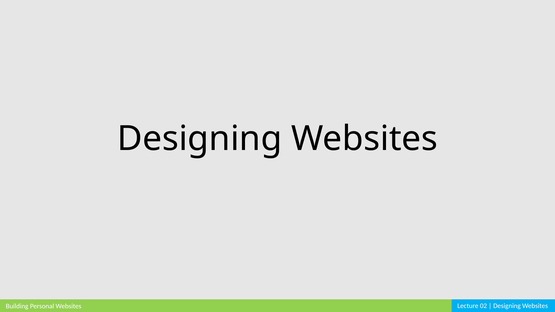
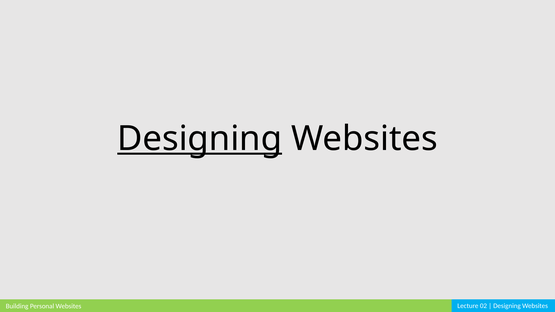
Designing underline: none -> present (200, 139)
